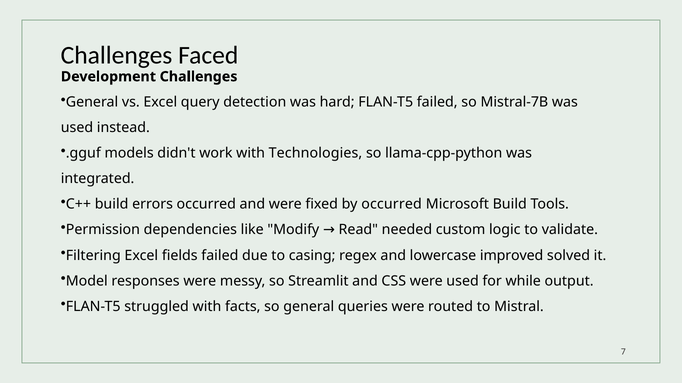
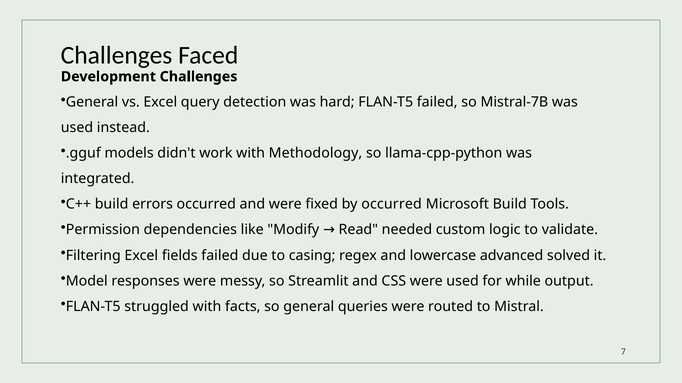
Technologies: Technologies -> Methodology (316, 153)
improved: improved -> advanced (512, 256)
